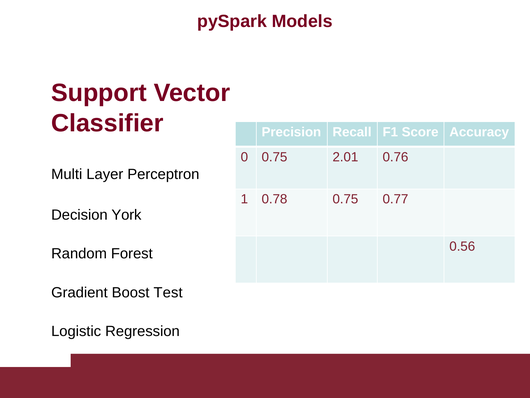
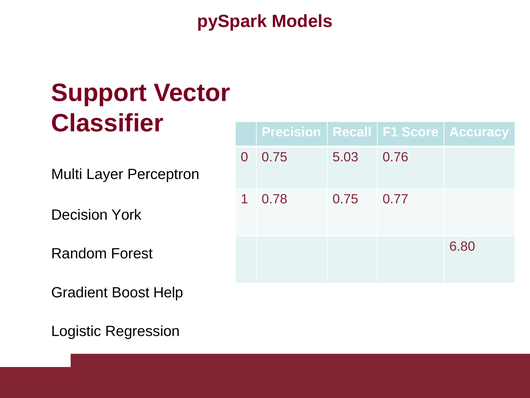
2.01: 2.01 -> 5.03 (345, 157)
0.56: 0.56 -> 6.80 (462, 246)
Test: Test -> Help (168, 292)
